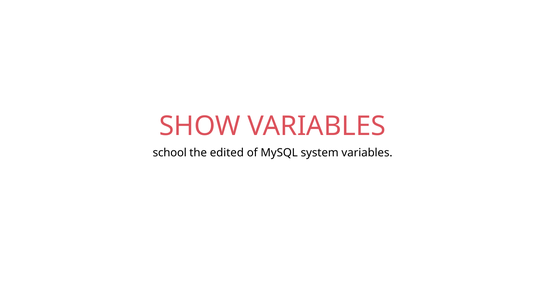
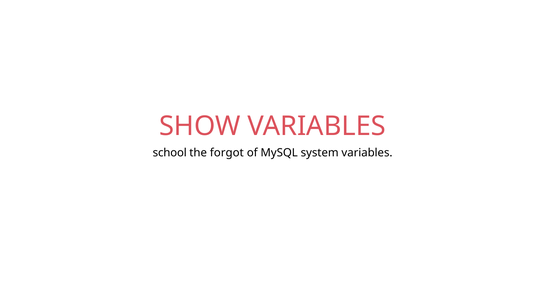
edited: edited -> forgot (227, 153)
